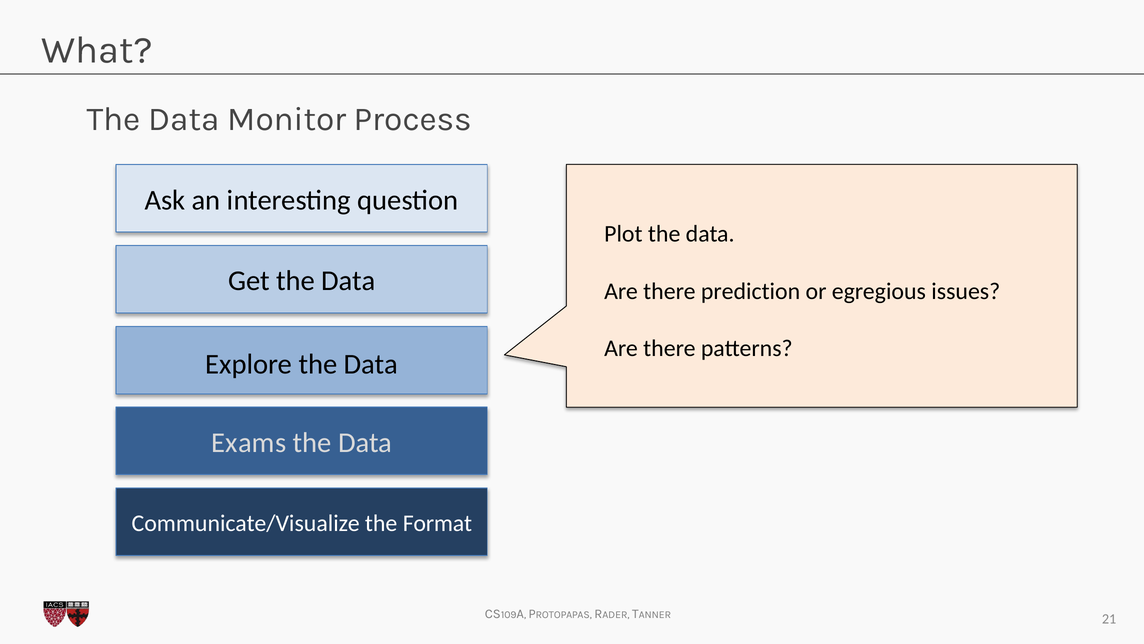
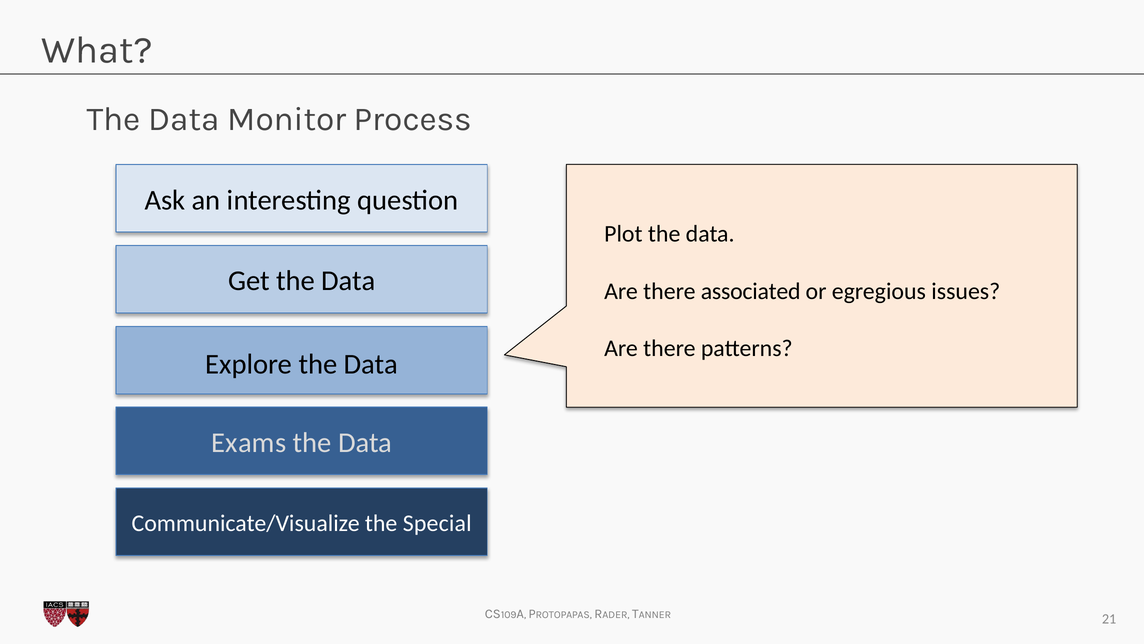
prediction: prediction -> associated (751, 291)
Format: Format -> Special (437, 523)
